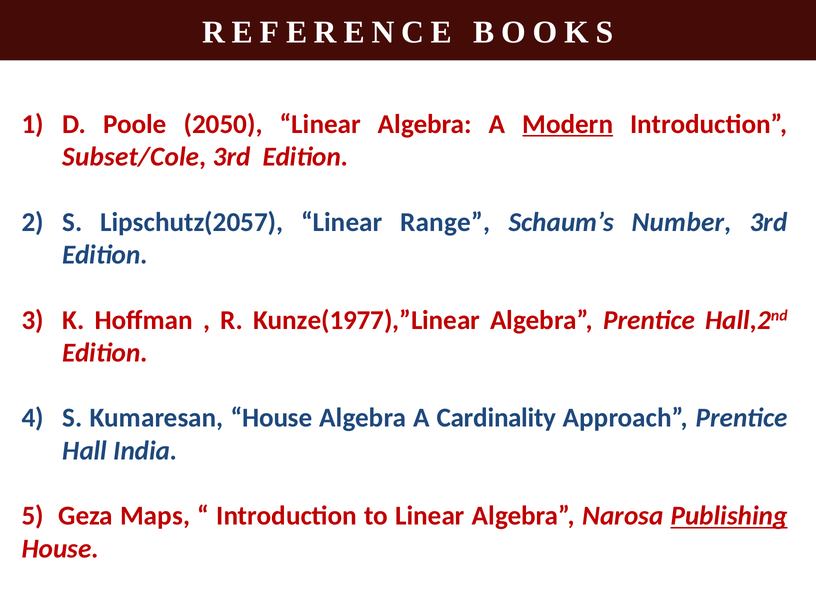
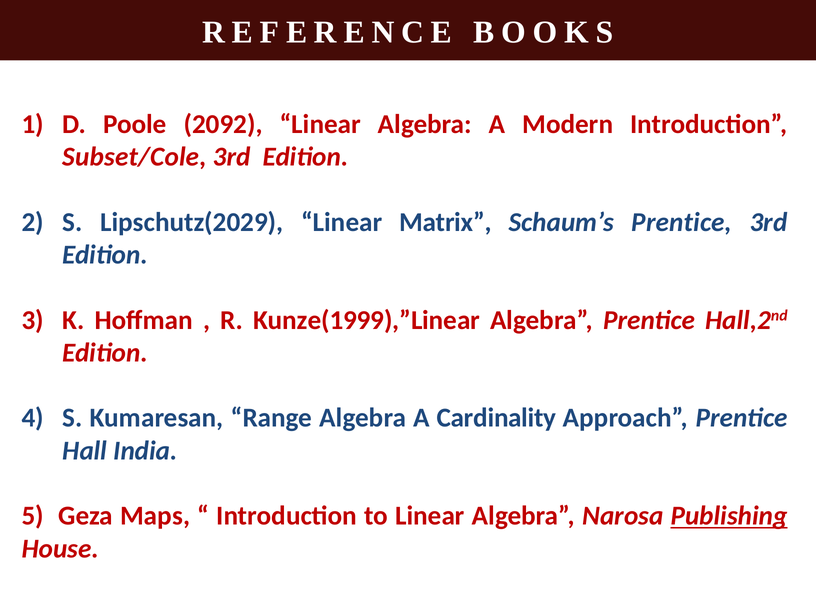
2050: 2050 -> 2092 (223, 124)
Modern underline: present -> none (568, 124)
Lipschutz(2057: Lipschutz(2057 -> Lipschutz(2029 (192, 222)
Range: Range -> Matrix (445, 222)
Schaum’s Number: Number -> Prentice (682, 222)
Kunze(1977),”Linear: Kunze(1977),”Linear -> Kunze(1999),”Linear (367, 320)
Kumaresan House: House -> Range (271, 418)
